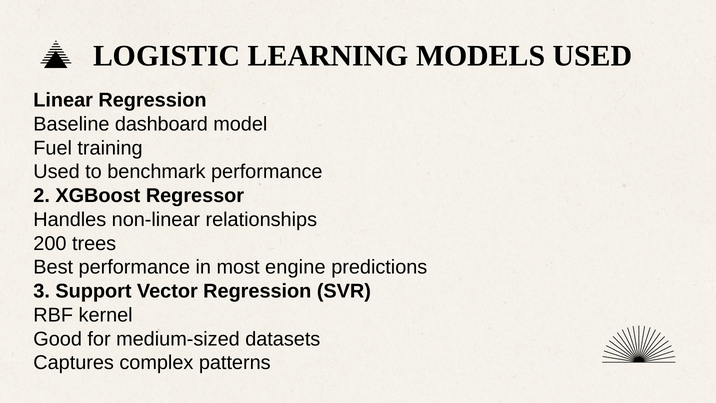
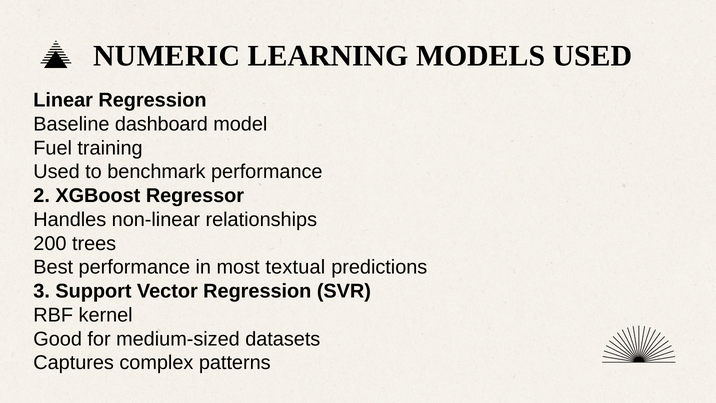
LOGISTIC: LOGISTIC -> NUMERIC (167, 56)
engine: engine -> textual (295, 267)
